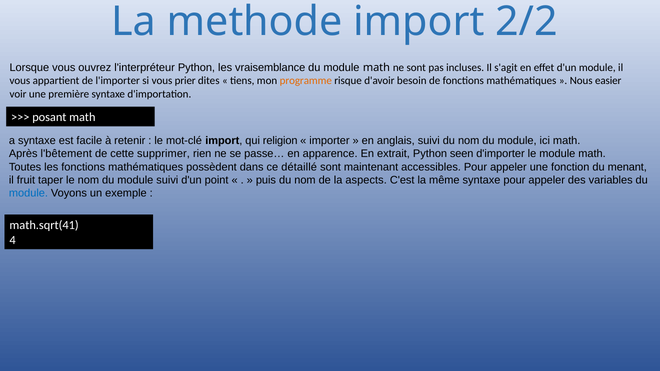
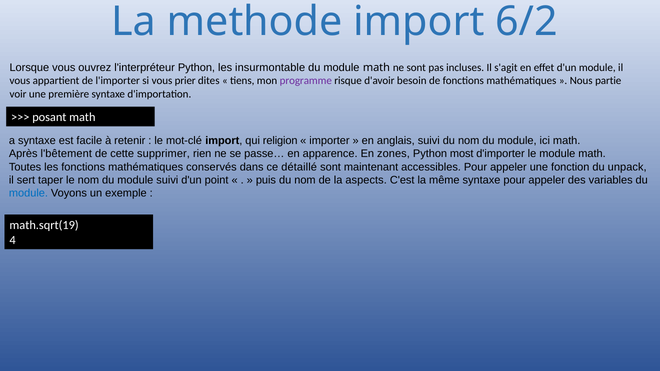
2/2: 2/2 -> 6/2 (527, 22)
vraisemblance: vraisemblance -> insurmontable (270, 68)
programme colour: orange -> purple (306, 81)
easier: easier -> partie (608, 81)
extrait: extrait -> zones (393, 154)
seen: seen -> most (462, 154)
possèdent: possèdent -> conservés (211, 167)
menant: menant -> unpack (627, 167)
fruit: fruit -> sert (26, 180)
math.sqrt(41: math.sqrt(41 -> math.sqrt(19 (44, 225)
